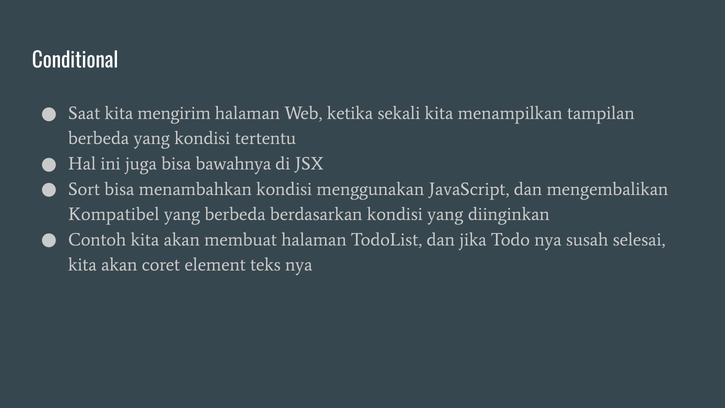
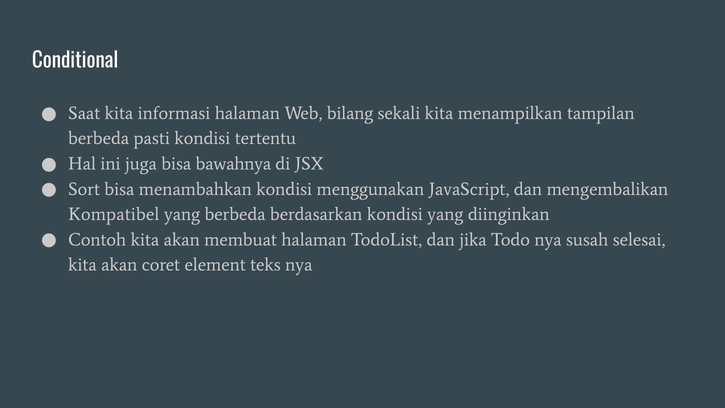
mengirim: mengirim -> informasi (174, 113)
ketika: ketika -> bilang (350, 113)
berbeda yang: yang -> pasti (152, 138)
